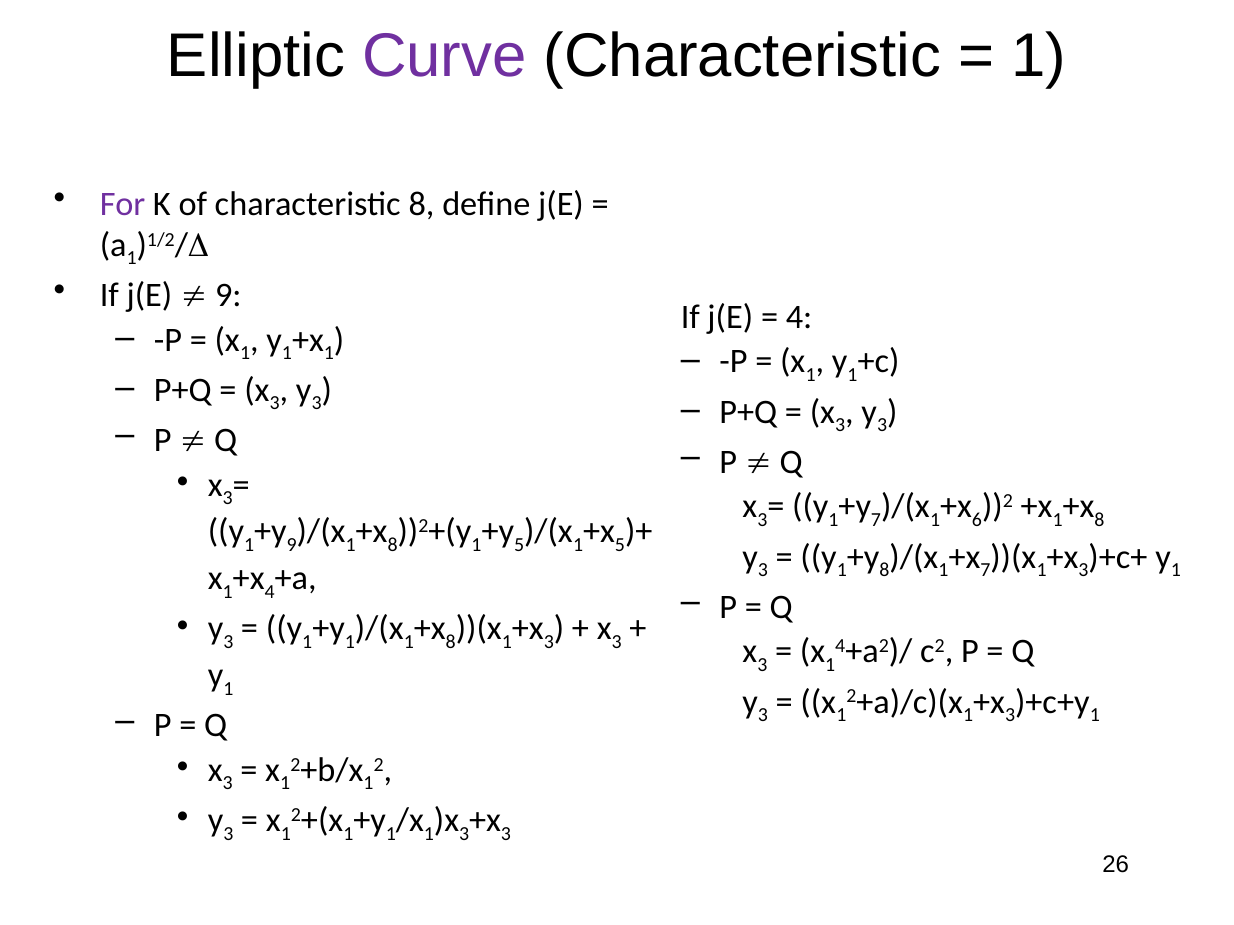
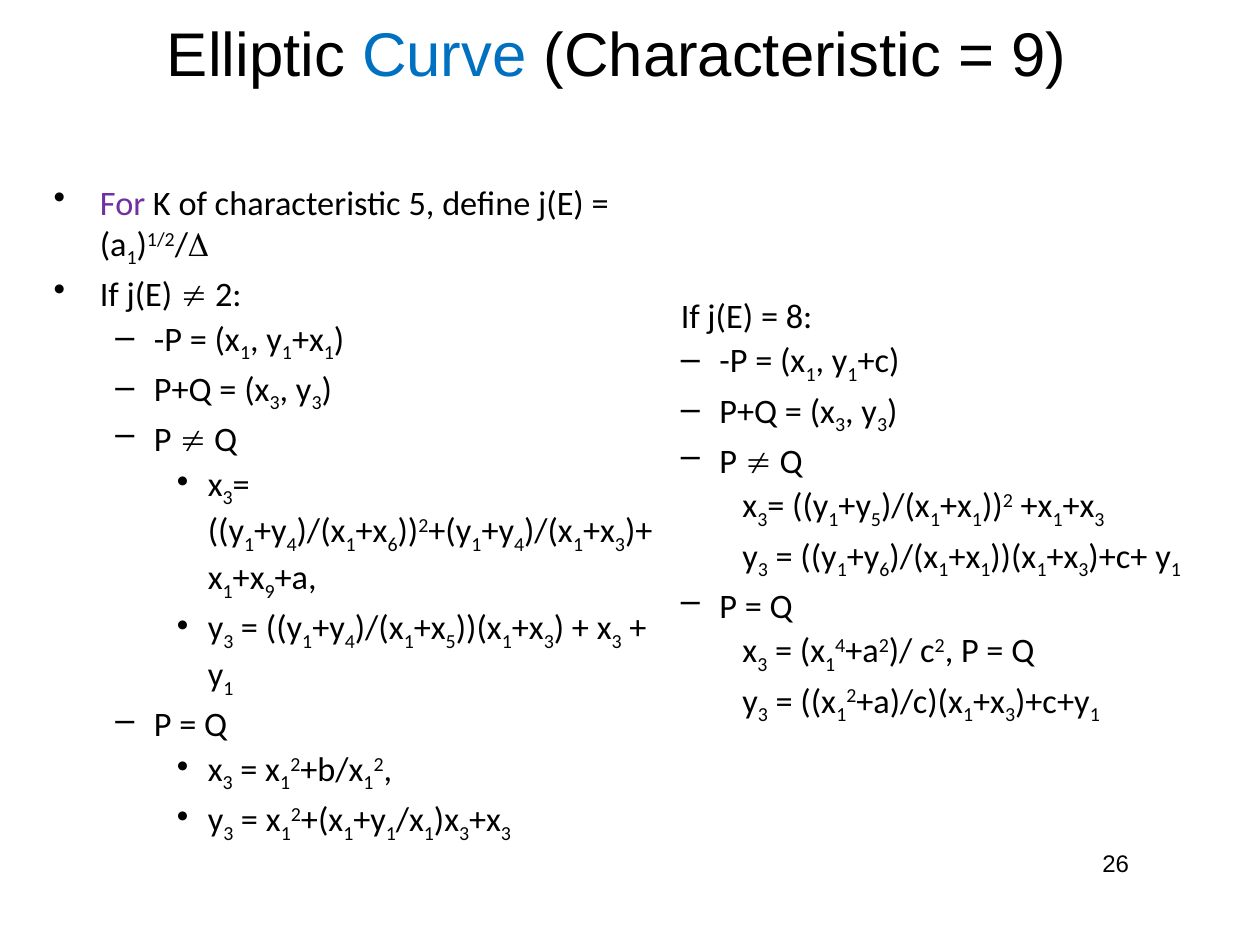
Curve colour: purple -> blue (444, 56)
1: 1 -> 9 (1039, 56)
characteristic 8: 8 -> 5 (422, 204)
9: 9 -> 2 (228, 295)
4: 4 -> 8 (799, 317)
7: 7 -> 5 (876, 520)
6: 6 -> 1 (977, 520)
8: 8 -> 3 (1100, 520)
9: 9 -> 4 (292, 545)
8: 8 -> 6 (393, 545)
5: 5 -> 4 (519, 545)
5: 5 -> 3 (620, 545)
8: 8 -> 6 (884, 570)
7: 7 -> 1 (985, 570)
4: 4 -> 9 (270, 592)
1: 1 -> 4 (350, 642)
8: 8 -> 5 (451, 642)
